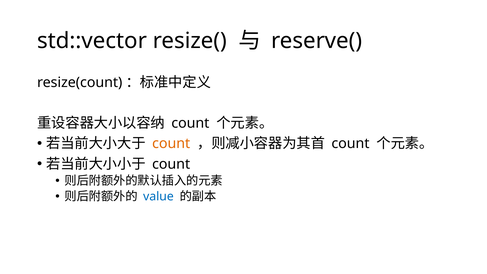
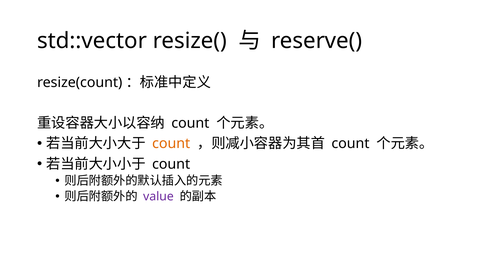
value colour: blue -> purple (158, 196)
